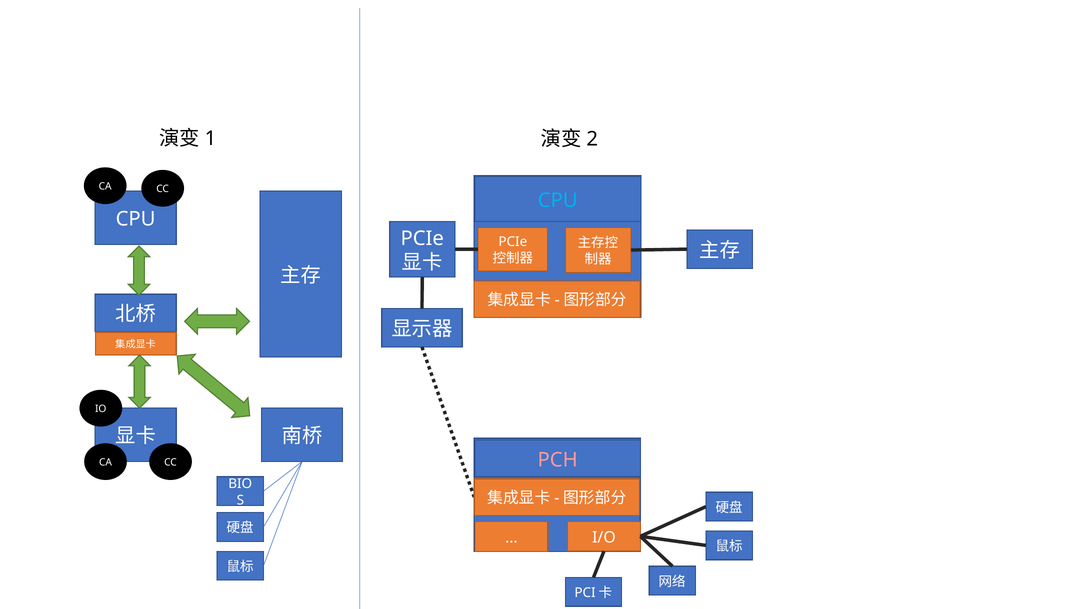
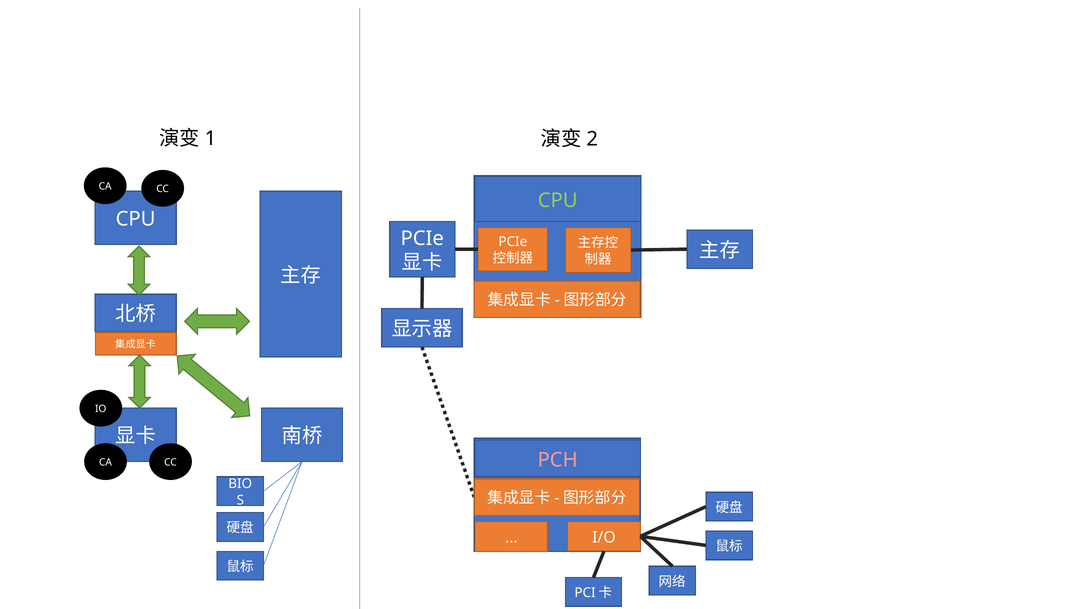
CPU colour: light blue -> light green (558, 200)
